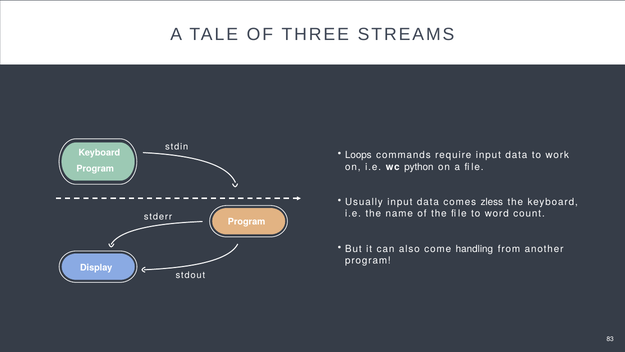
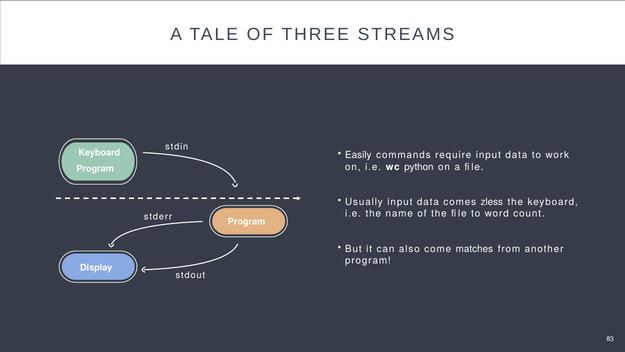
Loops: Loops -> Easily (358, 155)
handling: handling -> matches (474, 249)
